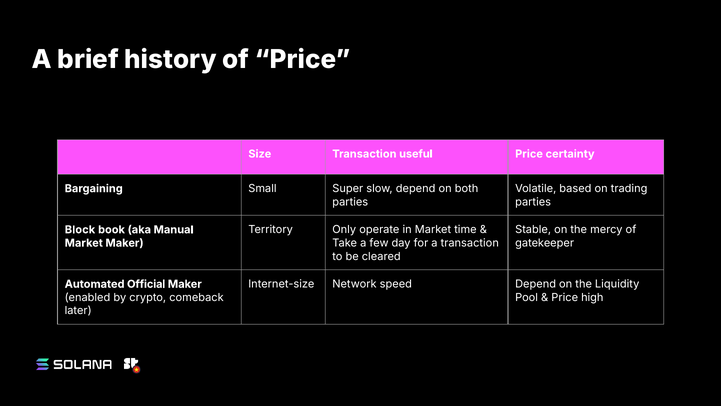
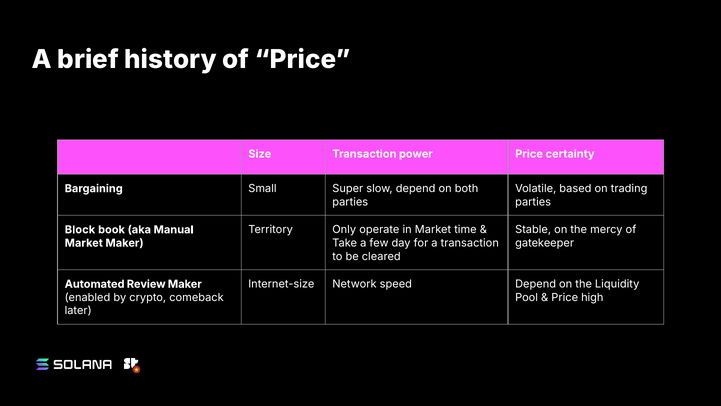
useful: useful -> power (416, 154)
Official: Official -> Review (146, 284)
